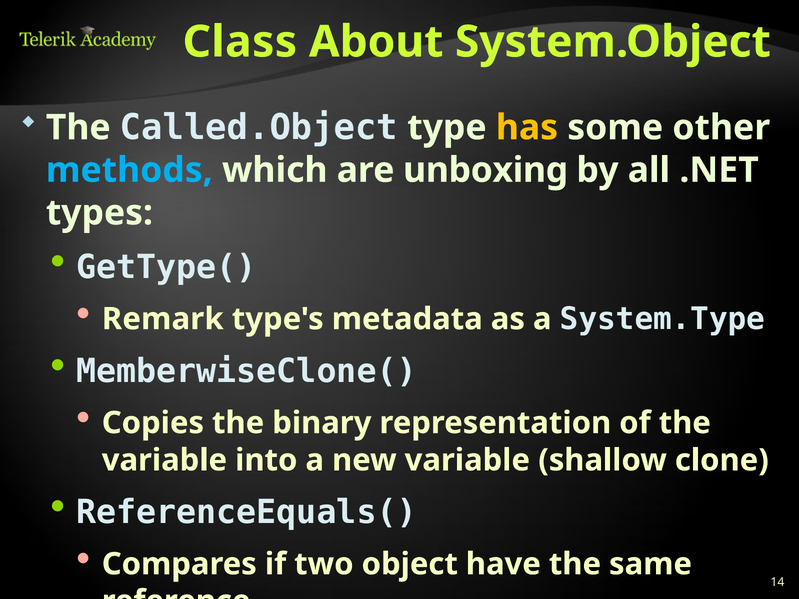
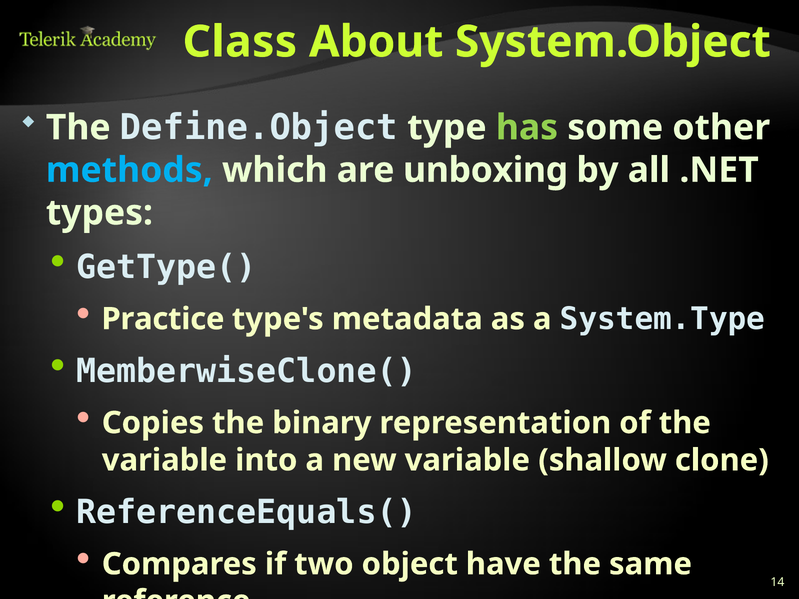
Called.Object: Called.Object -> Define.Object (259, 128)
has colour: yellow -> light green (527, 128)
Remark: Remark -> Practice (163, 319)
